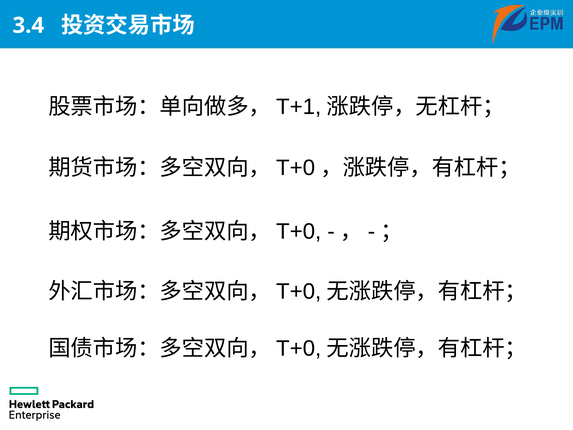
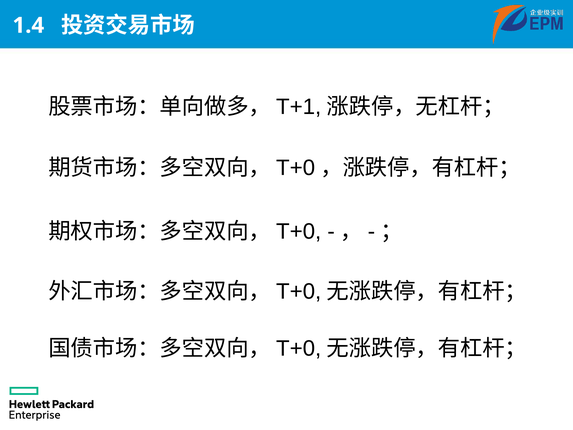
3.4: 3.4 -> 1.4 (28, 25)
